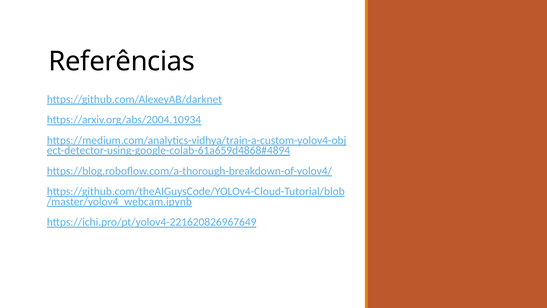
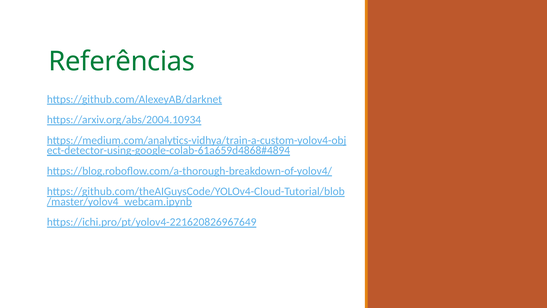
Referências colour: black -> green (122, 61)
